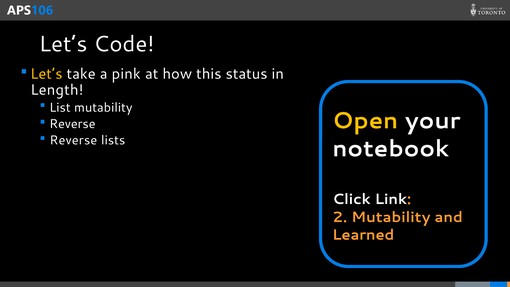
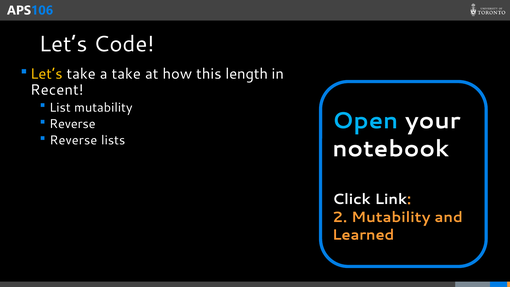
a pink: pink -> take (126, 74)
status: status -> length (247, 74)
Length: Length -> Recent (57, 90)
Open colour: yellow -> light blue (365, 121)
